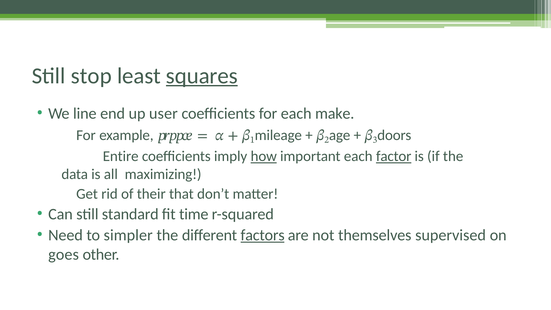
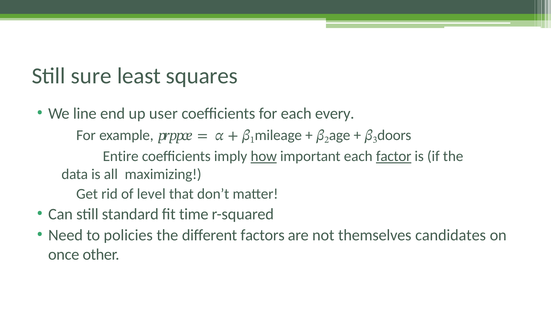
stop: stop -> sure (91, 76)
squares underline: present -> none (202, 76)
make: make -> every (335, 113)
their: their -> level (151, 194)
simpler: simpler -> policies (128, 235)
factors underline: present -> none (263, 235)
supervised: supervised -> candidates (451, 235)
goes: goes -> once (64, 254)
